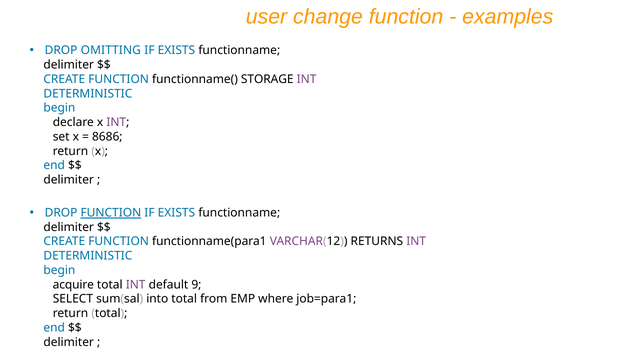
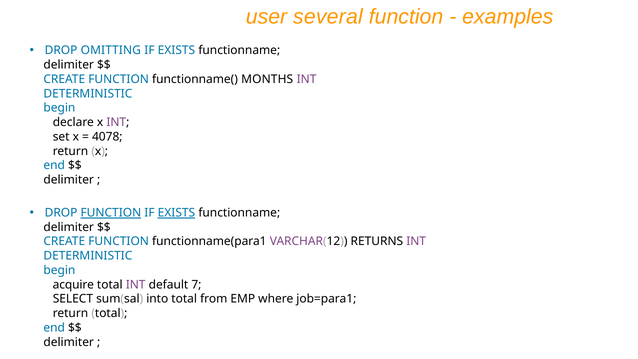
change: change -> several (328, 17)
STORAGE: STORAGE -> MONTHS (267, 79)
8686: 8686 -> 4078 (107, 137)
EXISTS underline: none -> present (176, 213)
9: 9 -> 7 (196, 285)
